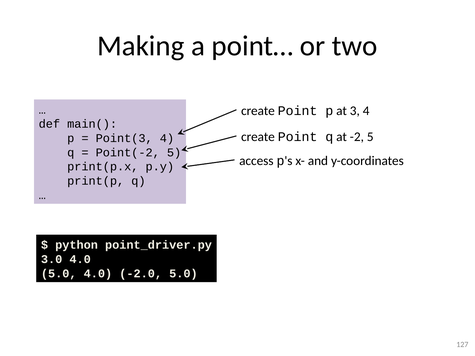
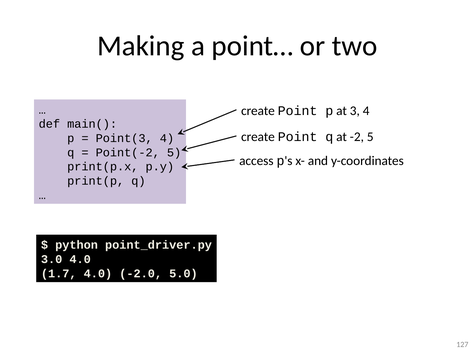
5.0: 5.0 -> 1.7 (59, 274)
